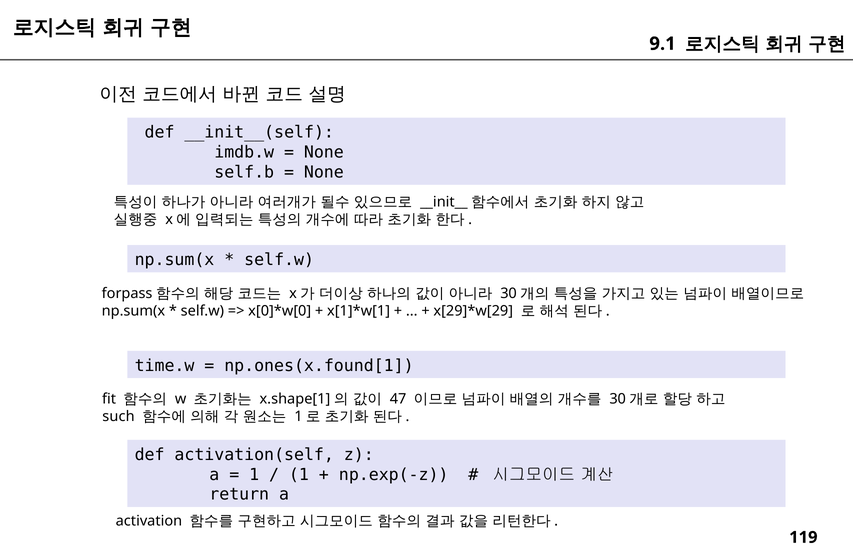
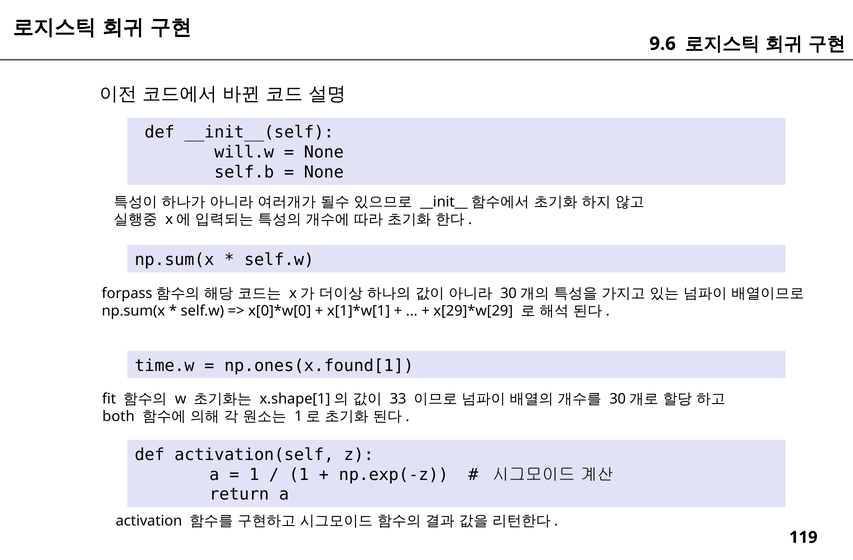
9.1: 9.1 -> 9.6 (663, 44)
imdb.w: imdb.w -> will.w (244, 152)
47: 47 -> 33 (398, 399)
such: such -> both (118, 417)
